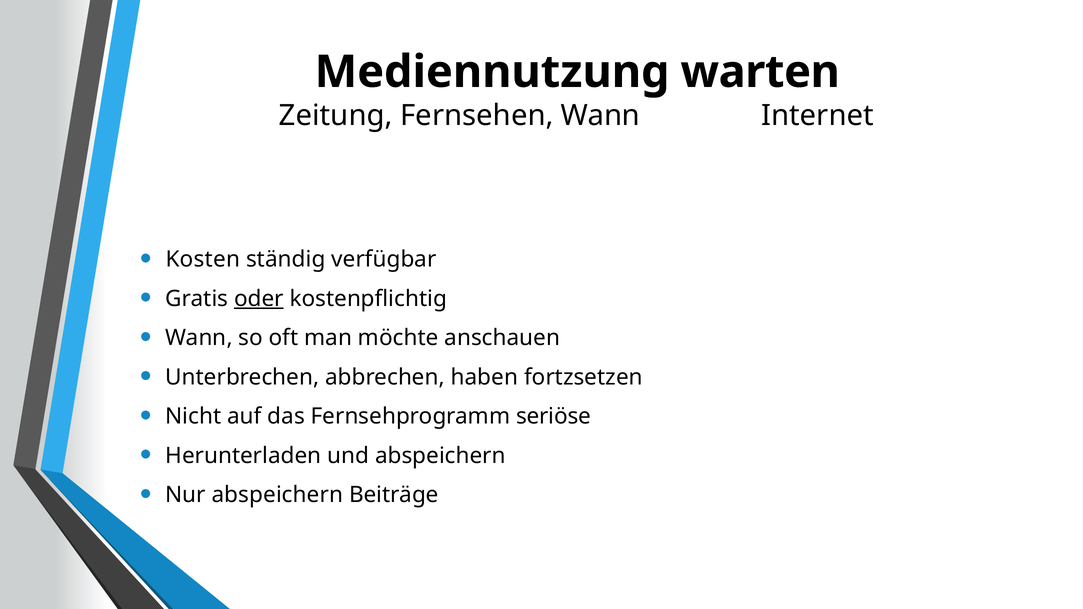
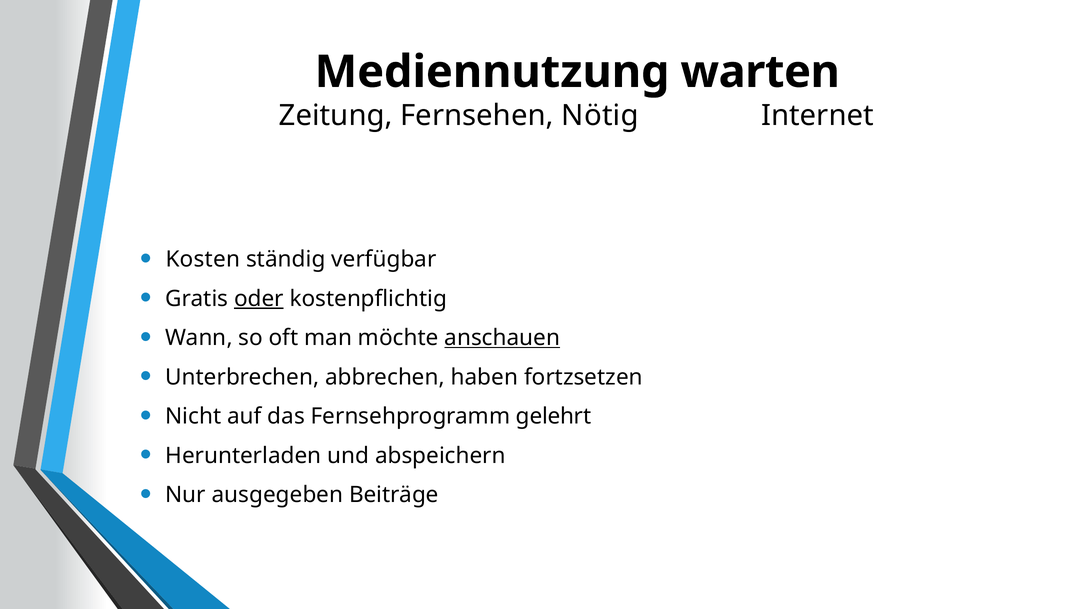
Fernsehen Wann: Wann -> Nötig (600, 116)
anschauen underline: none -> present (502, 338)
seriöse: seriöse -> gelehrt (554, 416)
Nur abspeichern: abspeichern -> ausgegeben (277, 495)
